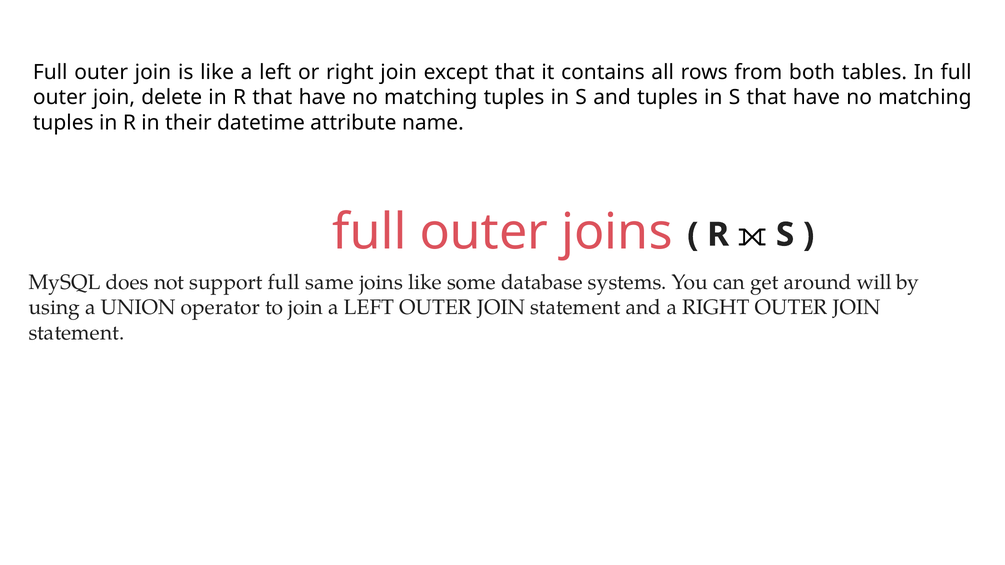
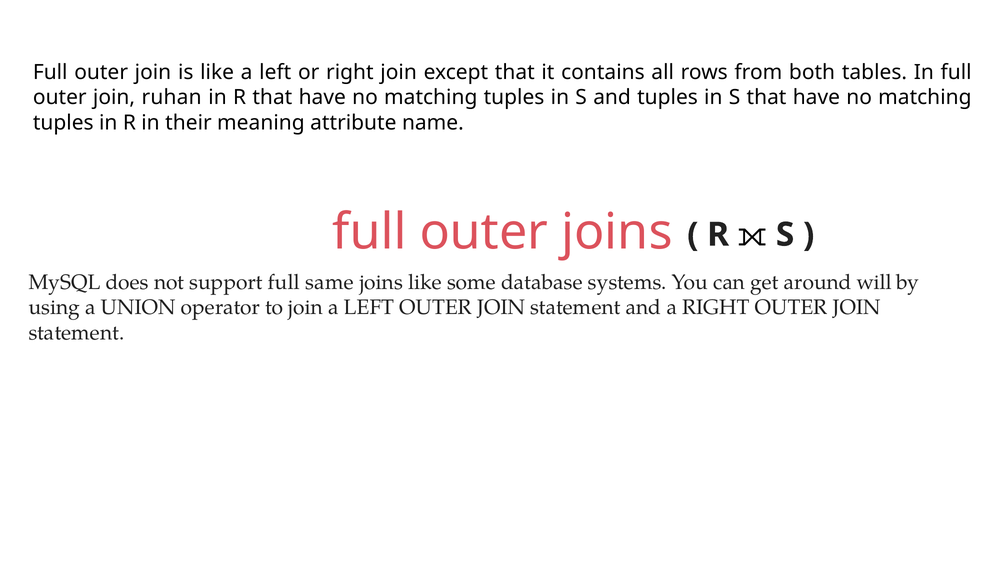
delete: delete -> ruhan (172, 98)
datetime: datetime -> meaning (261, 123)
